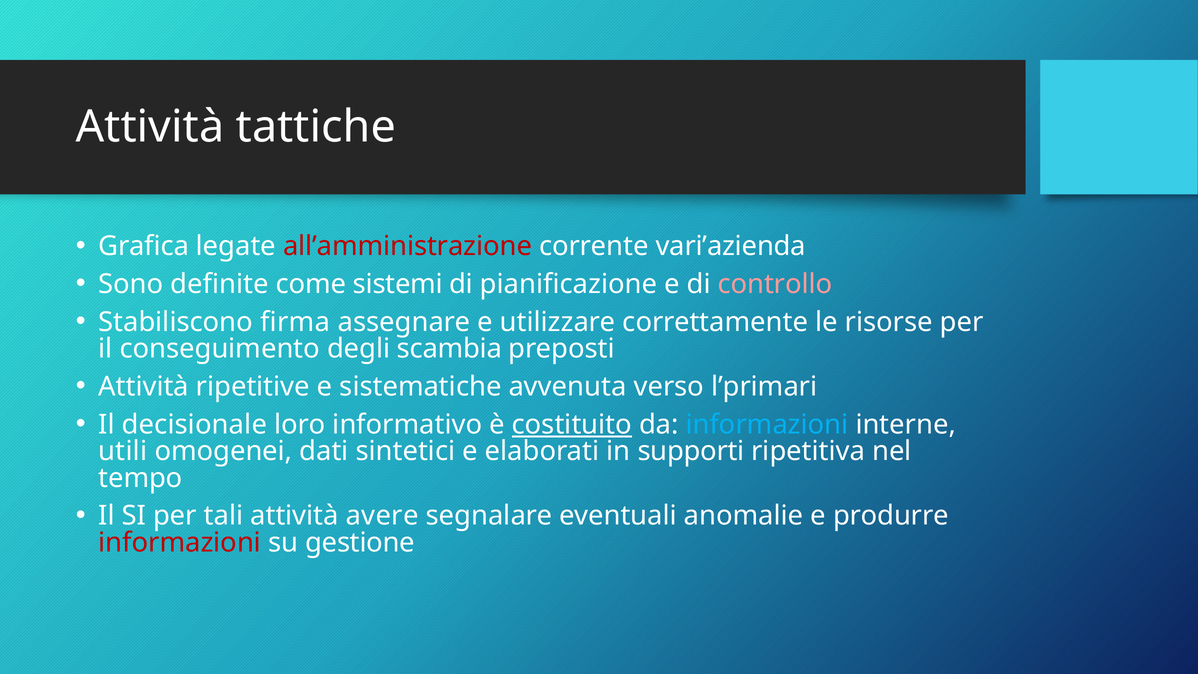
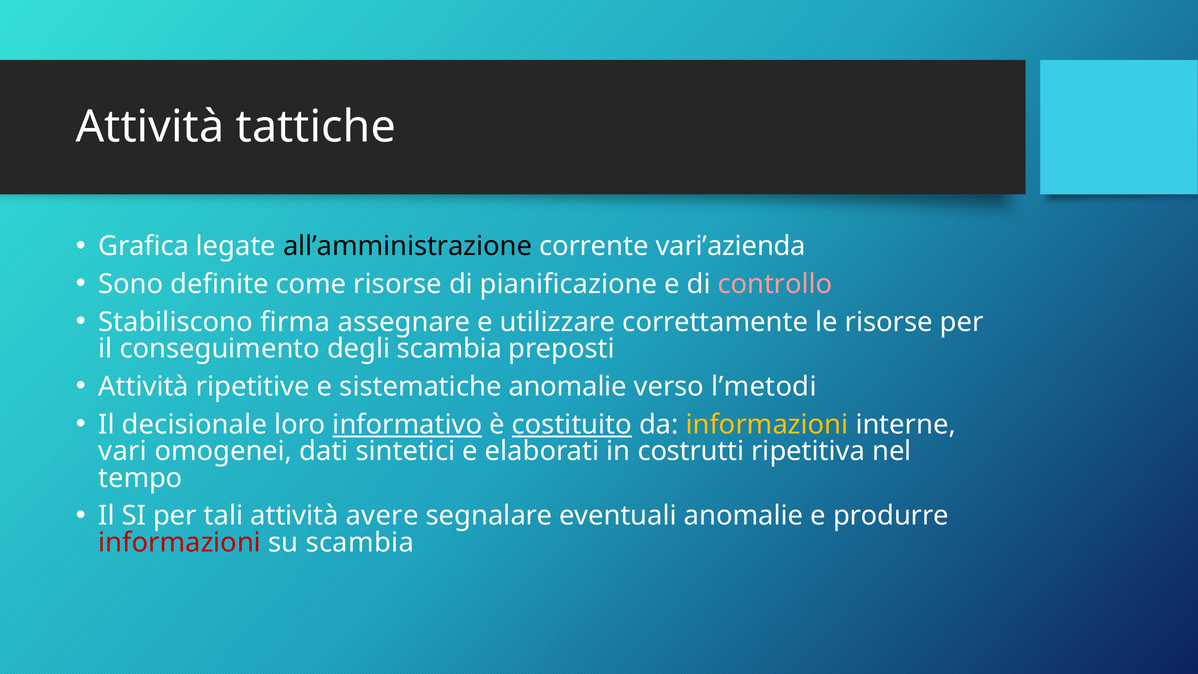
all’amministrazione colour: red -> black (408, 246)
come sistemi: sistemi -> risorse (398, 284)
sistematiche avvenuta: avvenuta -> anomalie (568, 387)
l’primari: l’primari -> l’metodi (764, 387)
informativo underline: none -> present (407, 425)
informazioni colour: light blue -> yellow (767, 425)
utili: utili -> vari (123, 451)
supporti: supporti -> costrutti (691, 451)
su gestione: gestione -> scambia (360, 542)
